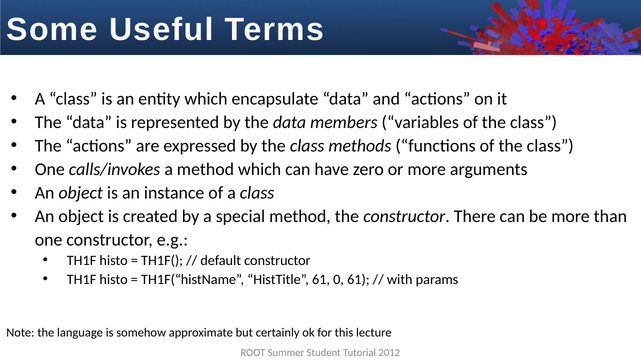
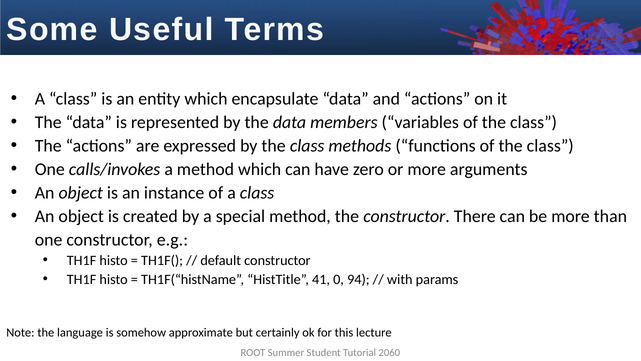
HistTitle 61: 61 -> 41 (321, 279)
0 61: 61 -> 94 (358, 279)
2012: 2012 -> 2060 (389, 352)
